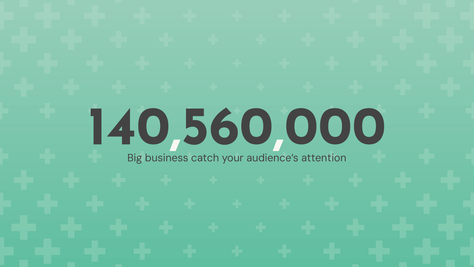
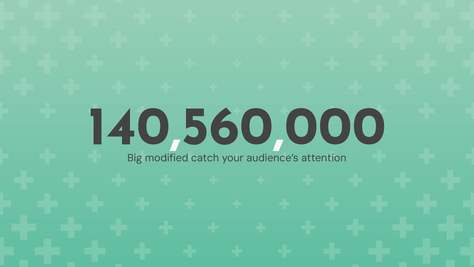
business: business -> modified (167, 158)
